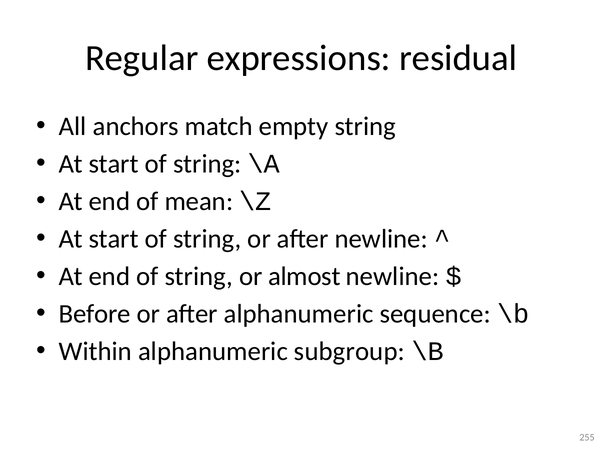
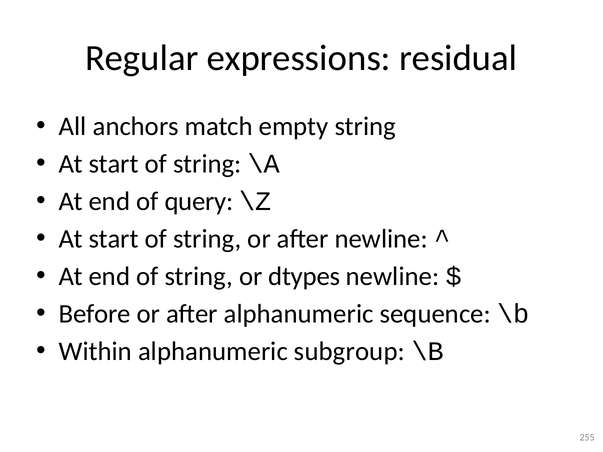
mean: mean -> query (199, 202)
almost: almost -> dtypes (304, 277)
